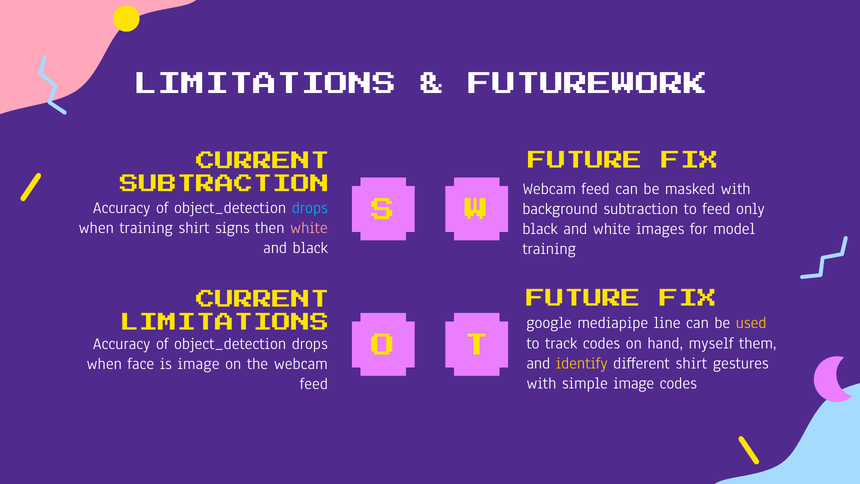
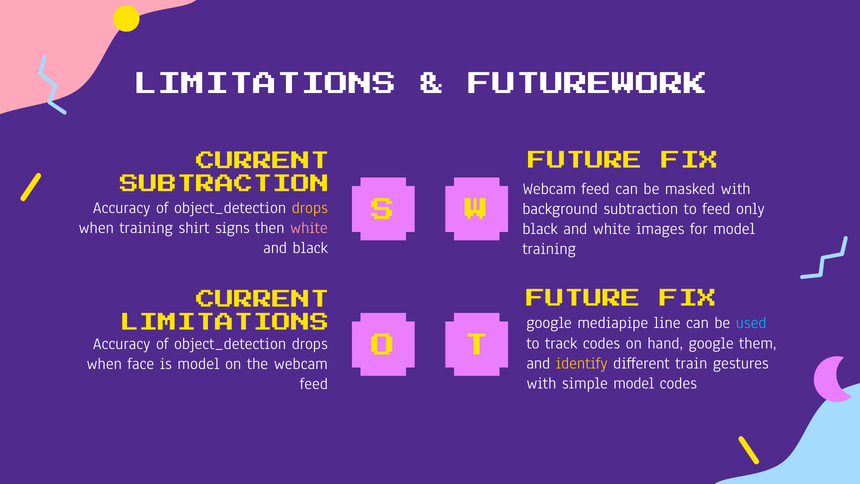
drops colour: light blue -> yellow (310, 208)
used colour: yellow -> light blue (751, 323)
hand myself: myself -> google (711, 343)
different shirt: shirt -> train (691, 363)
is image: image -> model (198, 364)
simple image: image -> model (634, 383)
